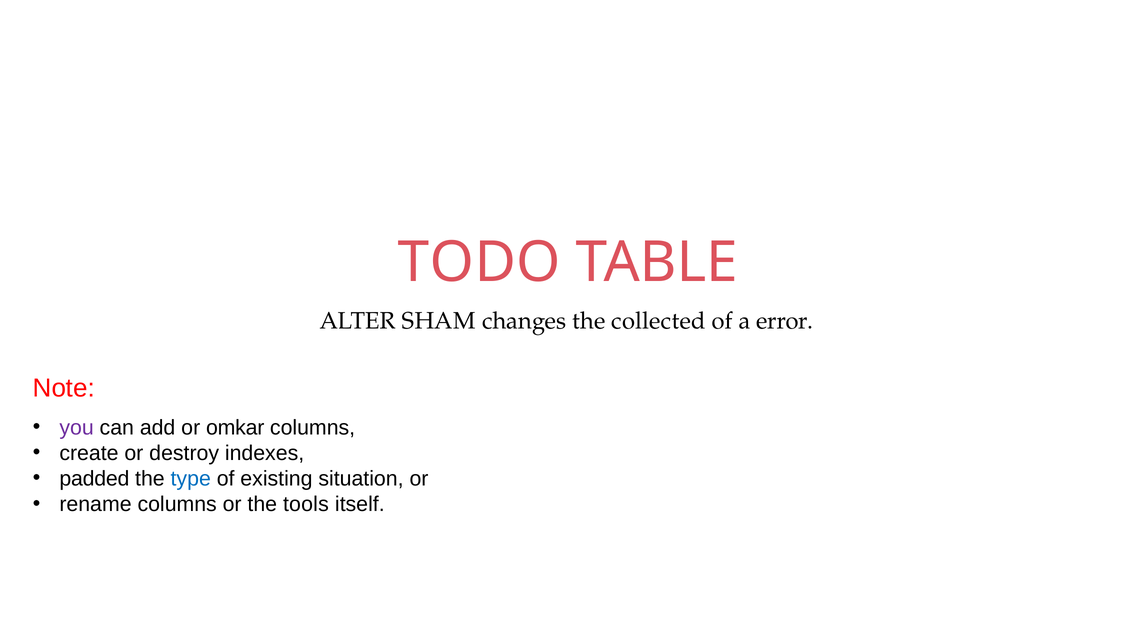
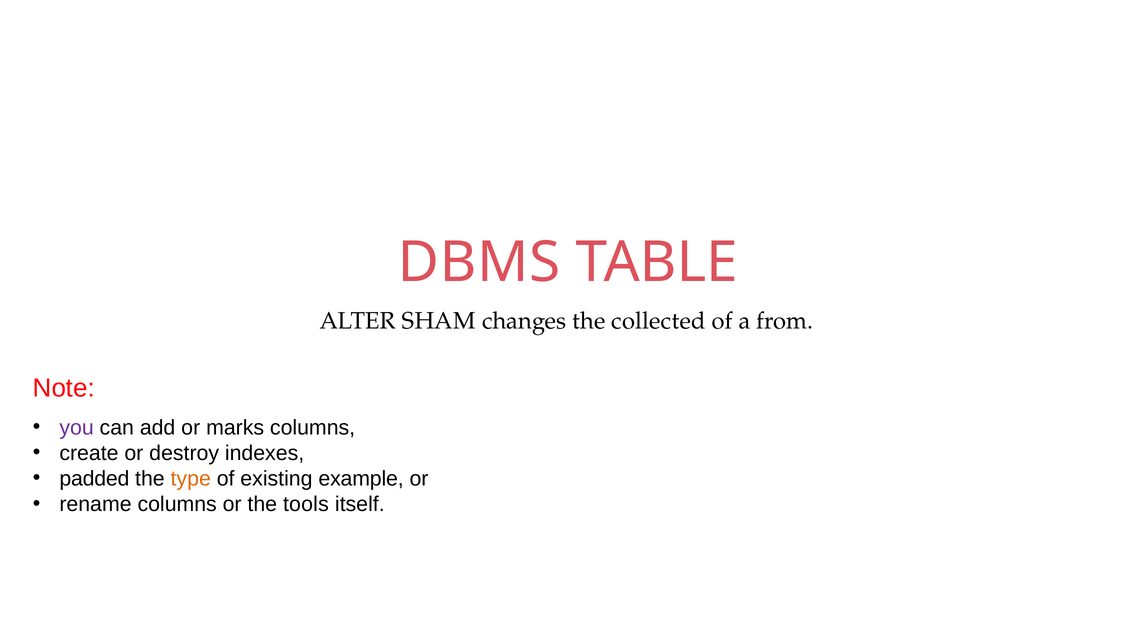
TODO: TODO -> DBMS (479, 262)
error: error -> from (785, 321)
omkar: omkar -> marks (235, 427)
type colour: blue -> orange (191, 479)
situation: situation -> example (361, 479)
